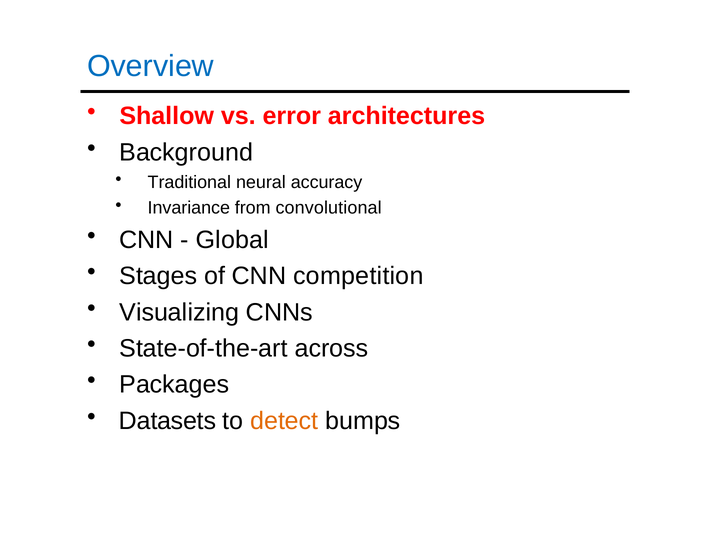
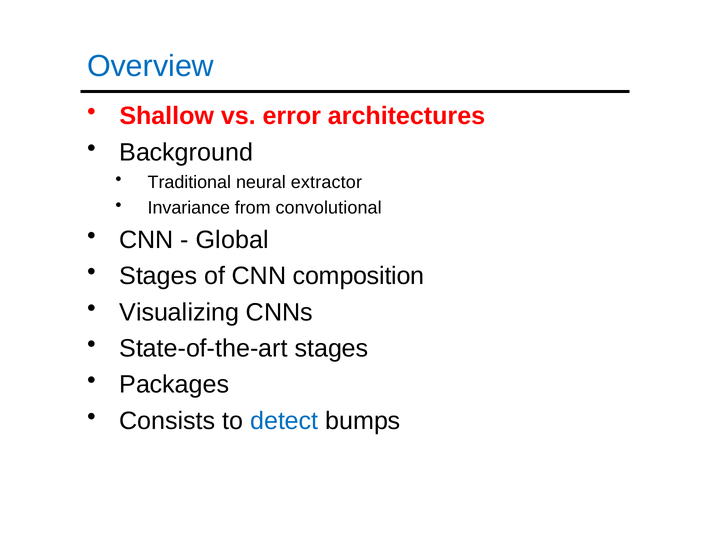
accuracy: accuracy -> extractor (326, 182)
competition: competition -> composition (359, 276)
State-of-the-art across: across -> stages (332, 348)
Datasets: Datasets -> Consists (167, 421)
detect colour: orange -> blue (284, 421)
